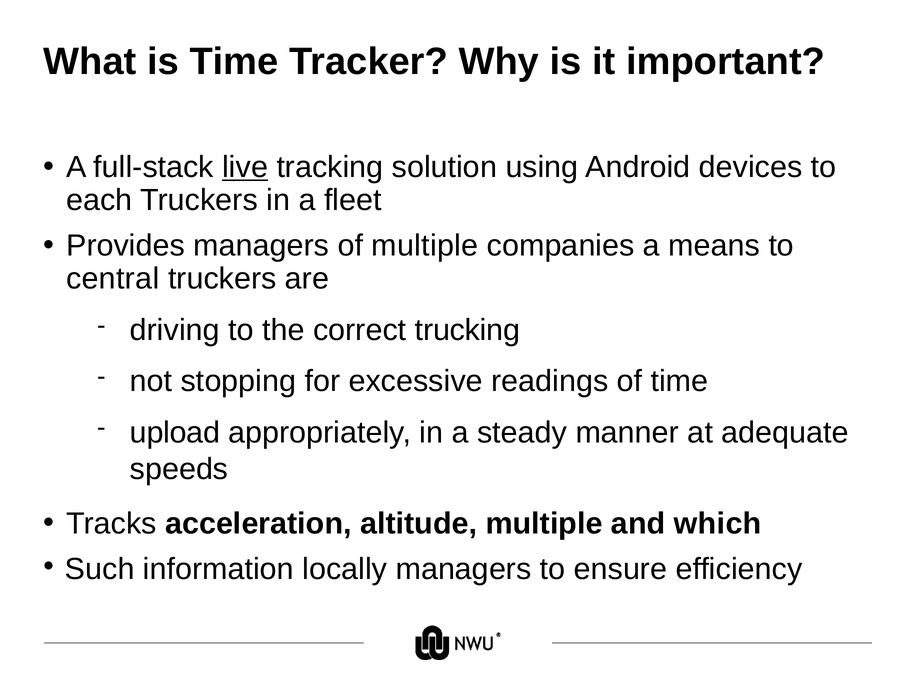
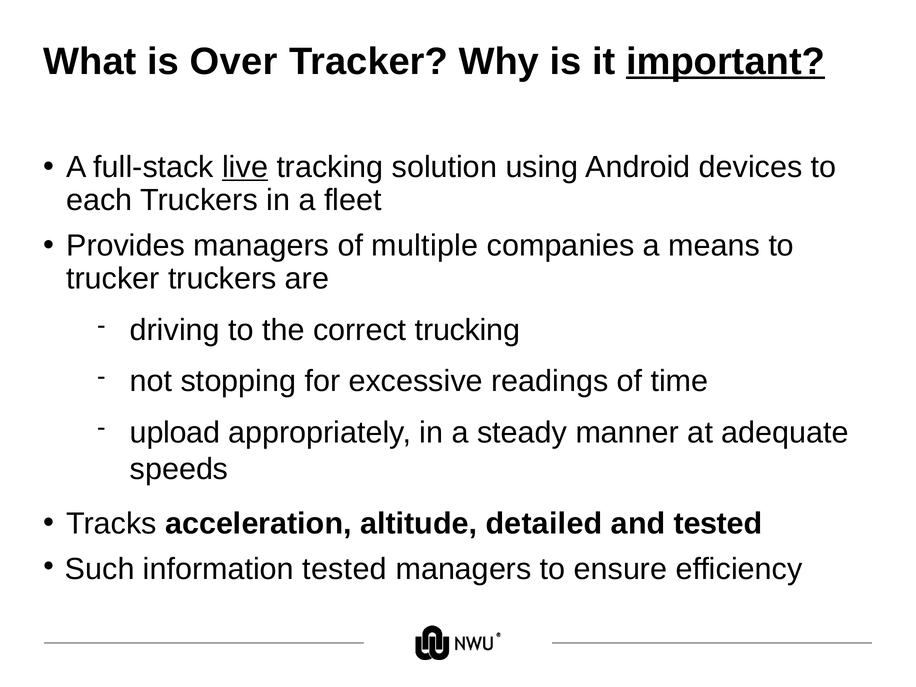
is Time: Time -> Over (234, 61)
important underline: none -> present (726, 61)
central: central -> trucker (113, 279)
altitude multiple: multiple -> detailed (544, 524)
and which: which -> tested (718, 524)
information locally: locally -> tested (345, 569)
